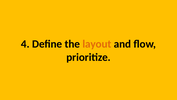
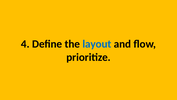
layout colour: orange -> blue (97, 44)
